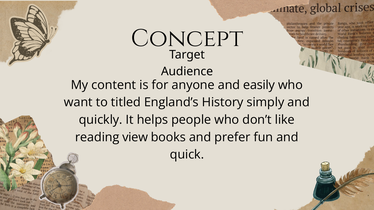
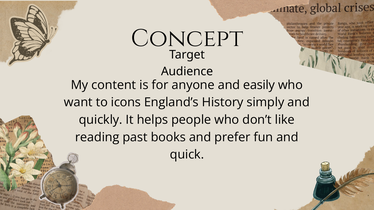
titled: titled -> icons (126, 103)
view: view -> past (135, 137)
